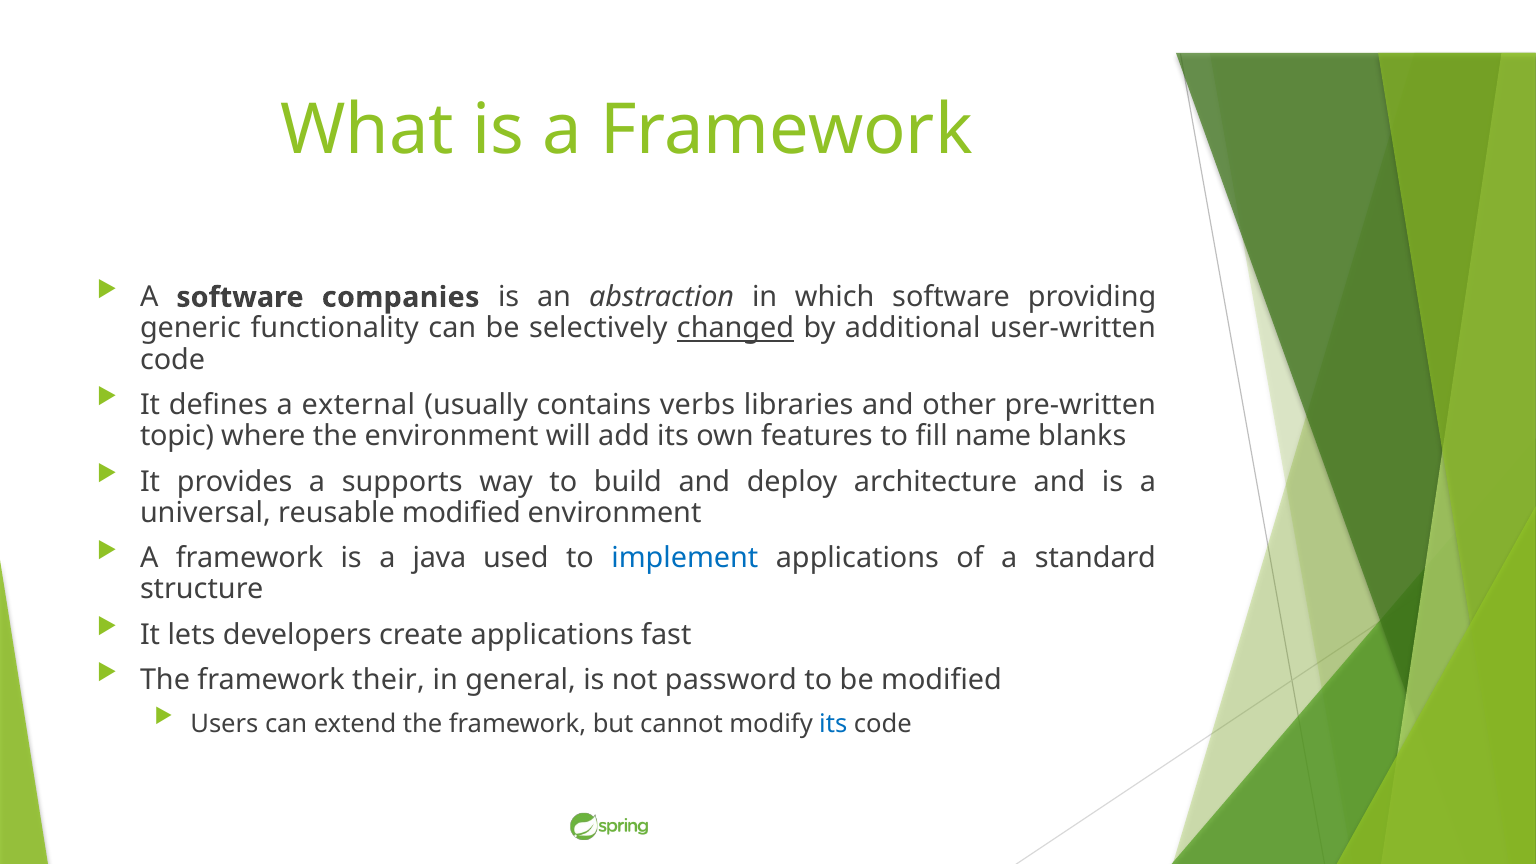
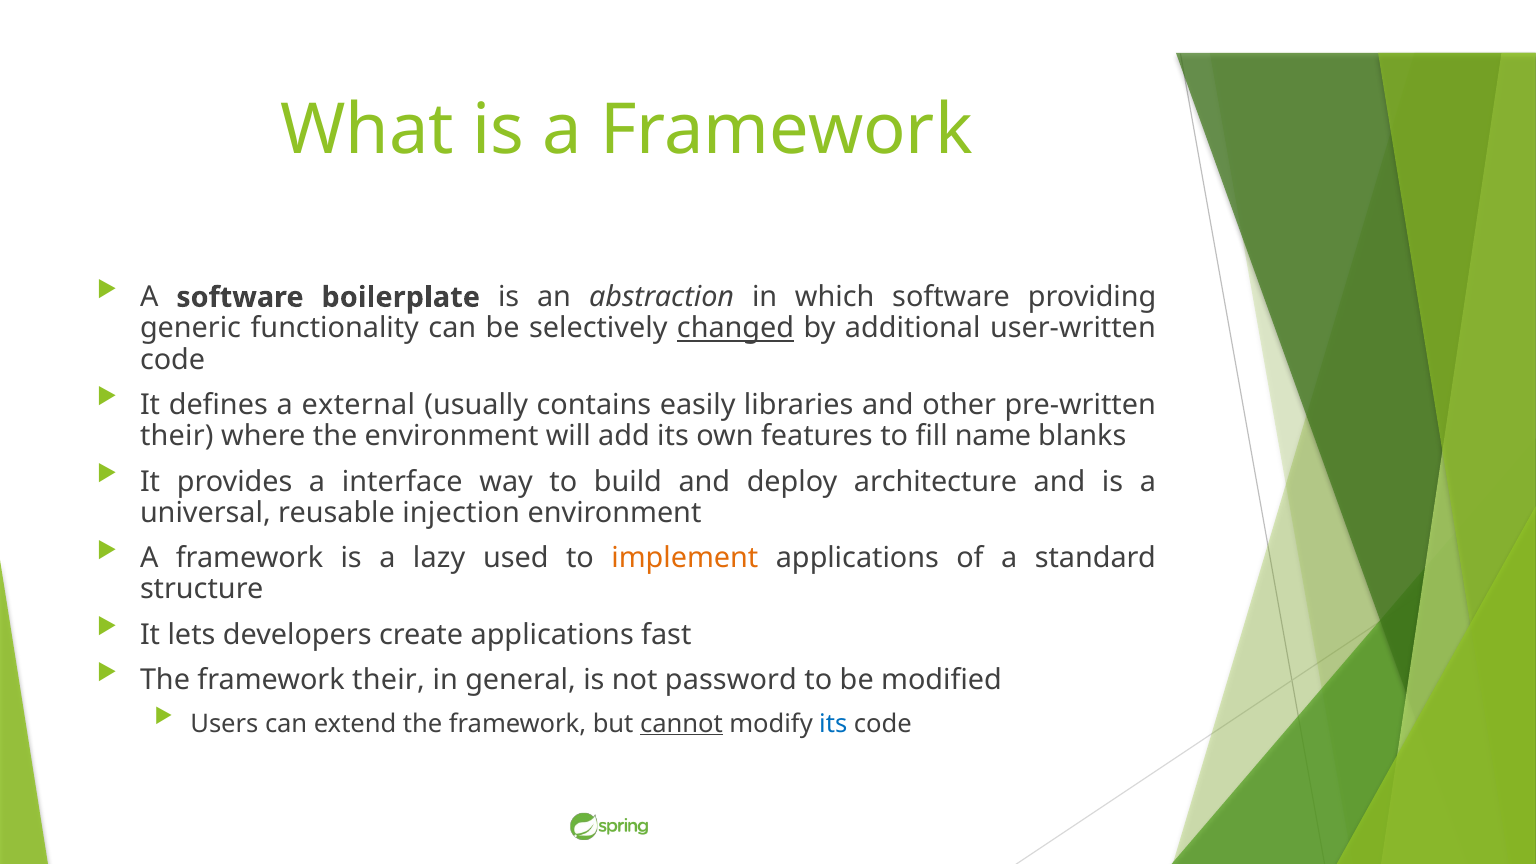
companies: companies -> boilerplate (401, 297)
verbs: verbs -> easily (698, 405)
topic: topic -> their (177, 436)
supports: supports -> interface (402, 482)
reusable modified: modified -> injection (461, 513)
java: java -> lazy (439, 558)
implement colour: blue -> orange (685, 558)
cannot underline: none -> present (681, 724)
